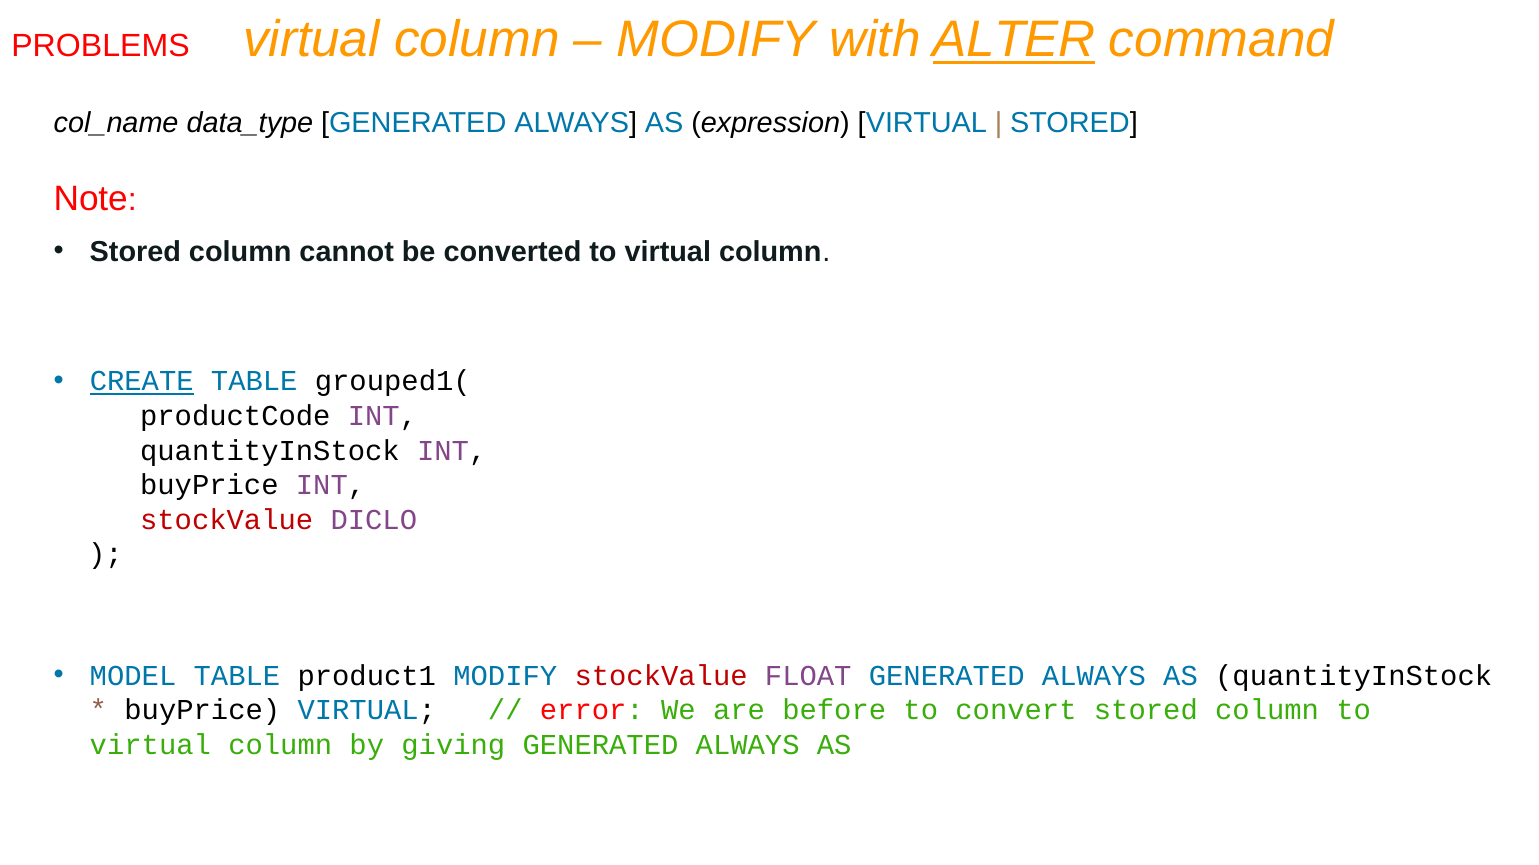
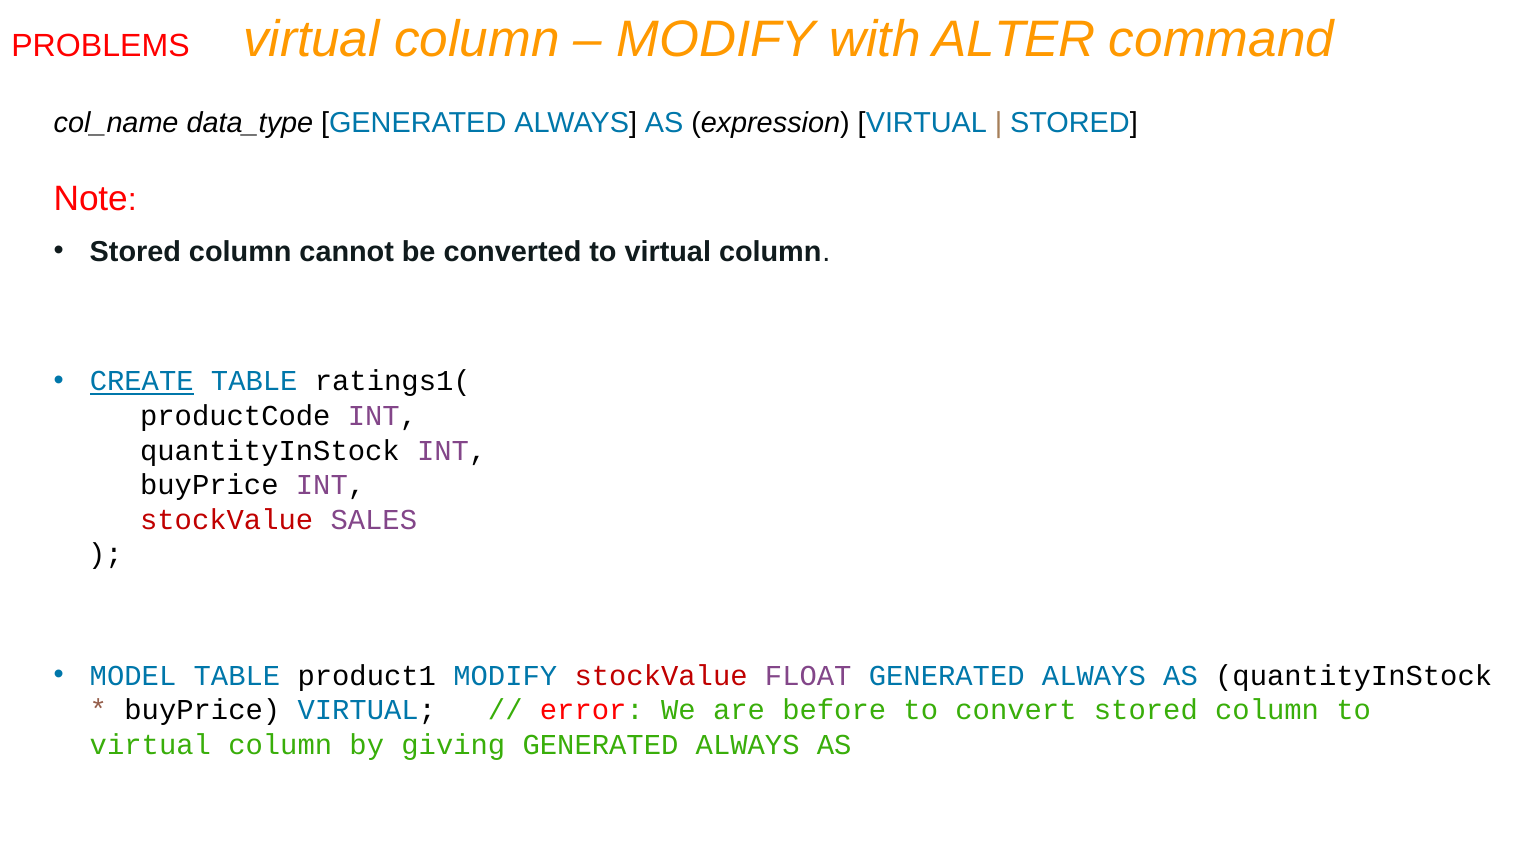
ALTER underline: present -> none (1014, 40)
grouped1(: grouped1( -> ratings1( (393, 382)
DICLO: DICLO -> SALES (374, 520)
